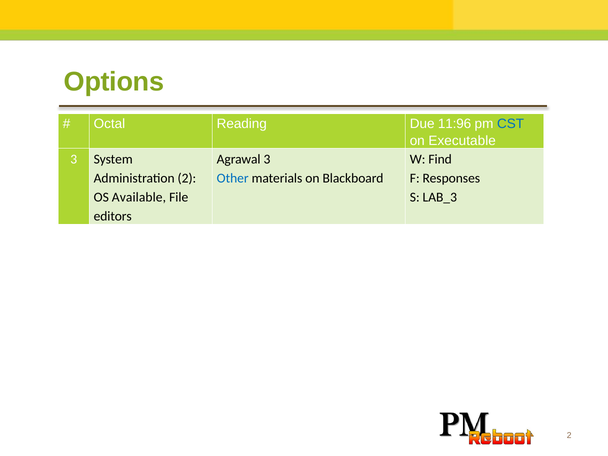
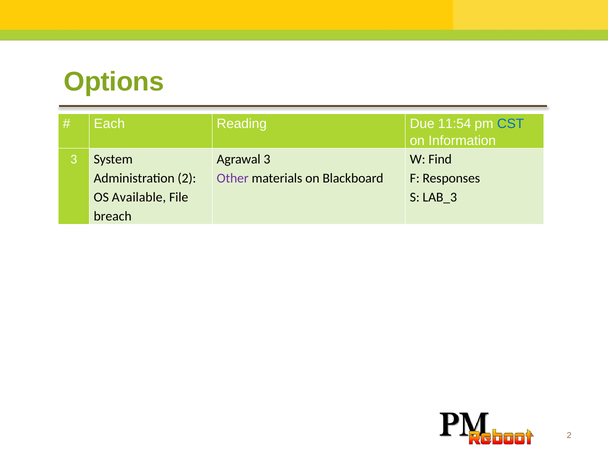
Octal: Octal -> Each (109, 124)
11:96: 11:96 -> 11:54 (455, 124)
Executable: Executable -> Information (462, 141)
Other colour: blue -> purple (233, 178)
editors: editors -> breach (113, 216)
